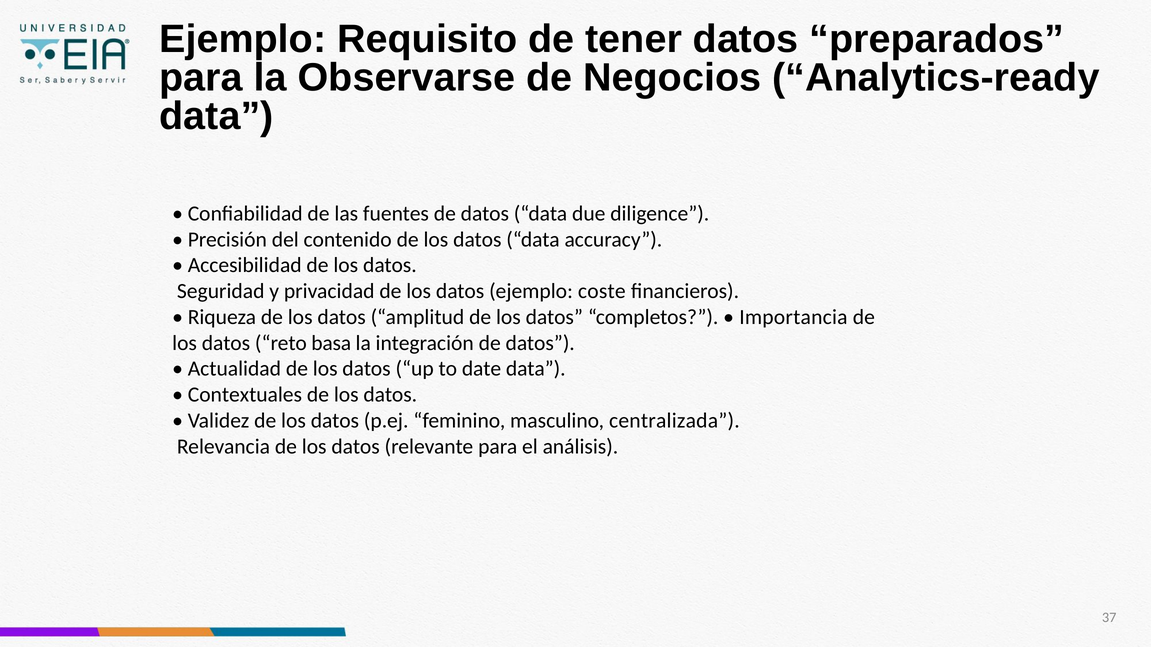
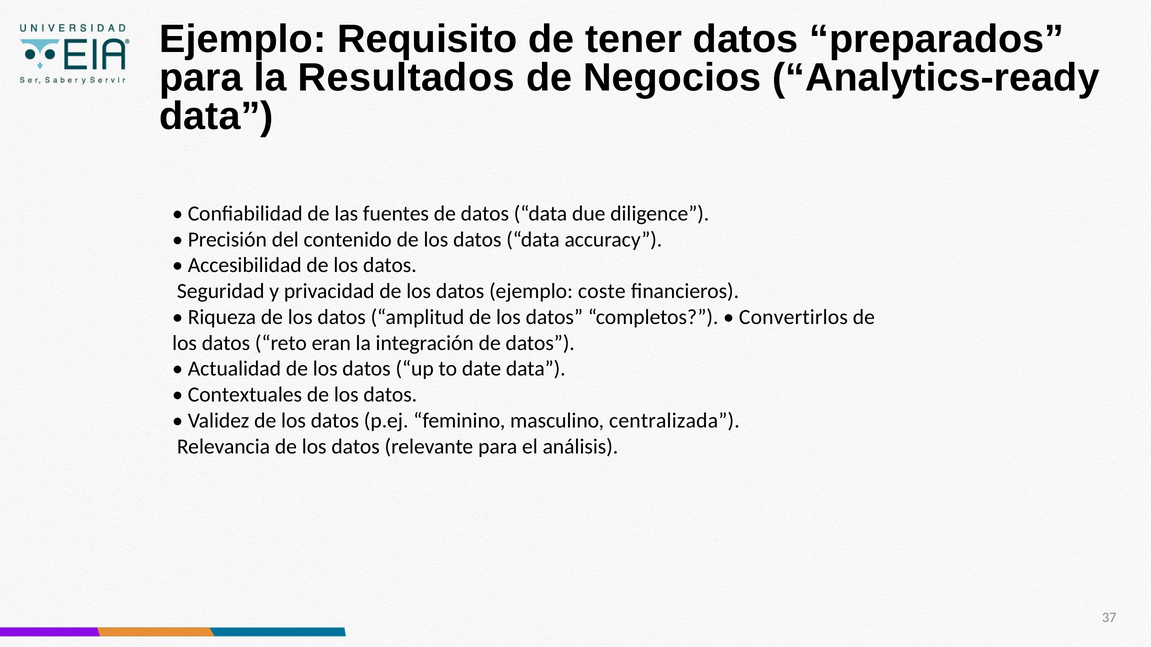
Observarse: Observarse -> Resultados (406, 78)
Importancia: Importancia -> Convertirlos (793, 317)
basa: basa -> eran (331, 343)
